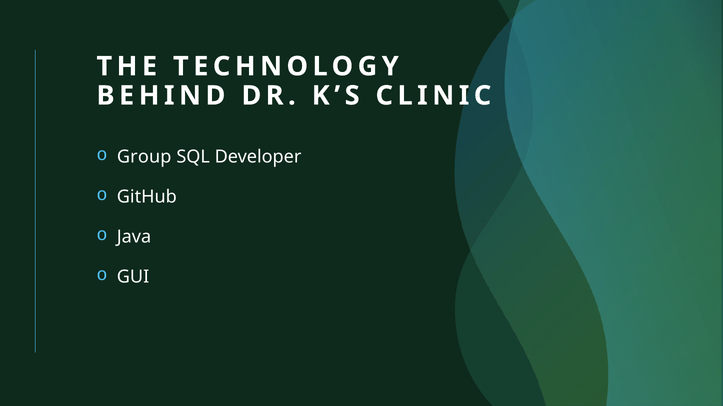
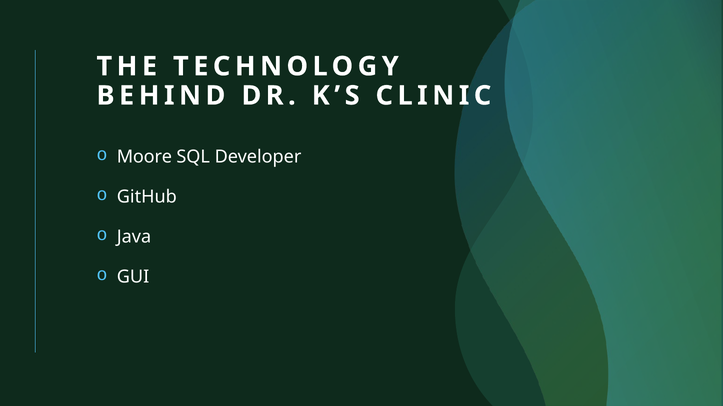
Group: Group -> Moore (144, 157)
